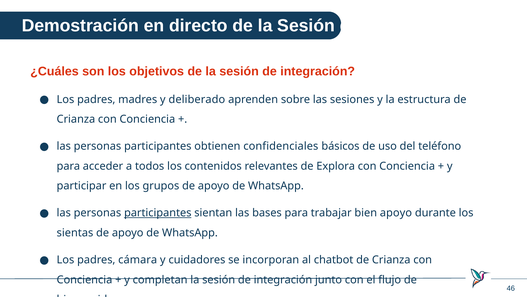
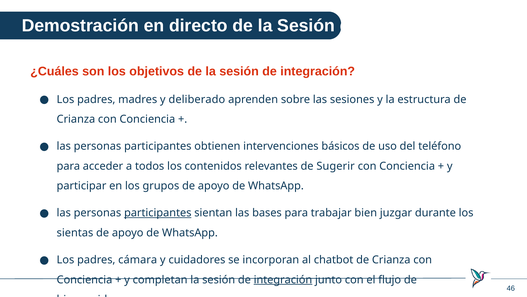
confidenciales: confidenciales -> intervenciones (281, 146)
Explora: Explora -> Sugerir (336, 166)
bien apoyo: apoyo -> juzgar (396, 213)
integración underline: none -> present (283, 279)
